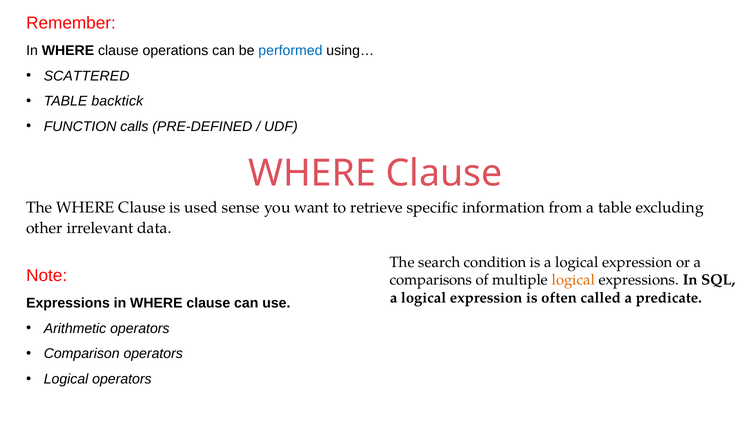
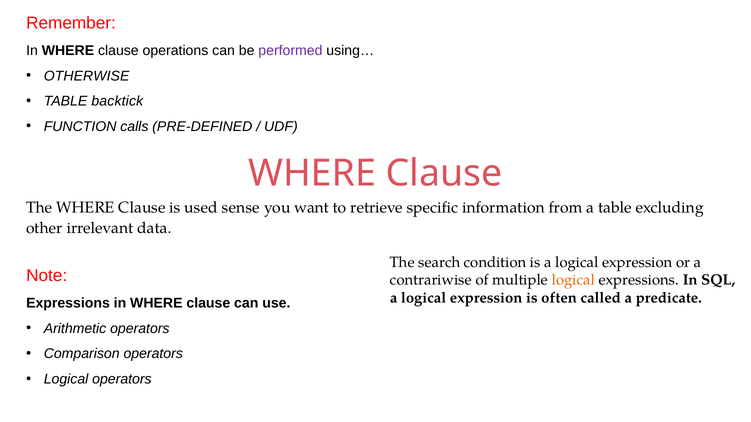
performed colour: blue -> purple (290, 51)
SCATTERED: SCATTERED -> OTHERWISE (87, 76)
comparisons: comparisons -> contrariwise (431, 280)
